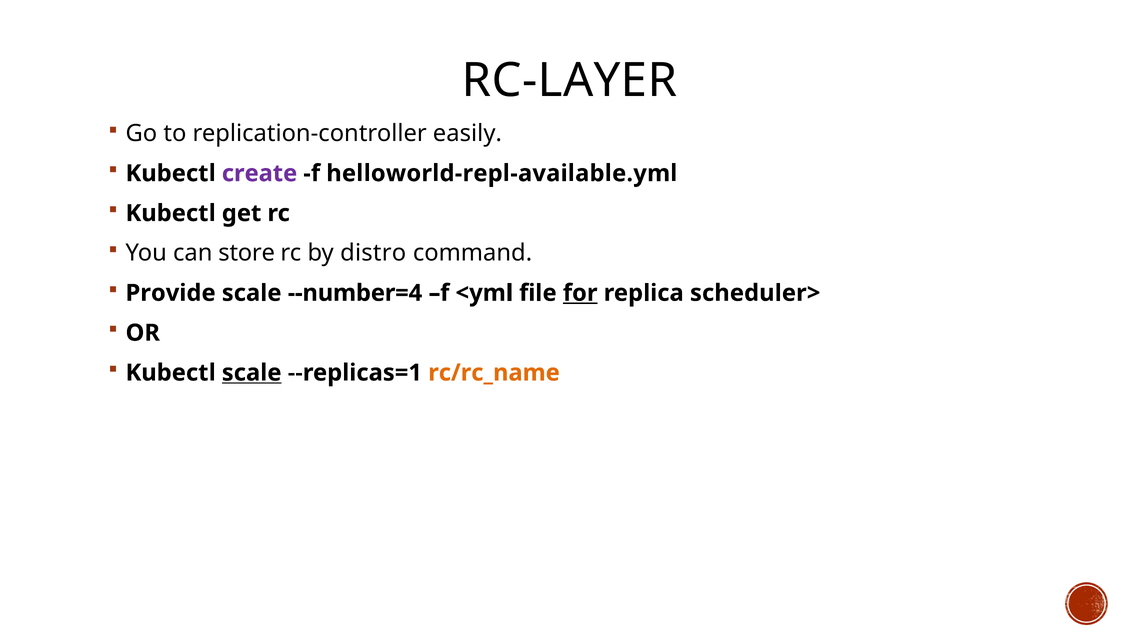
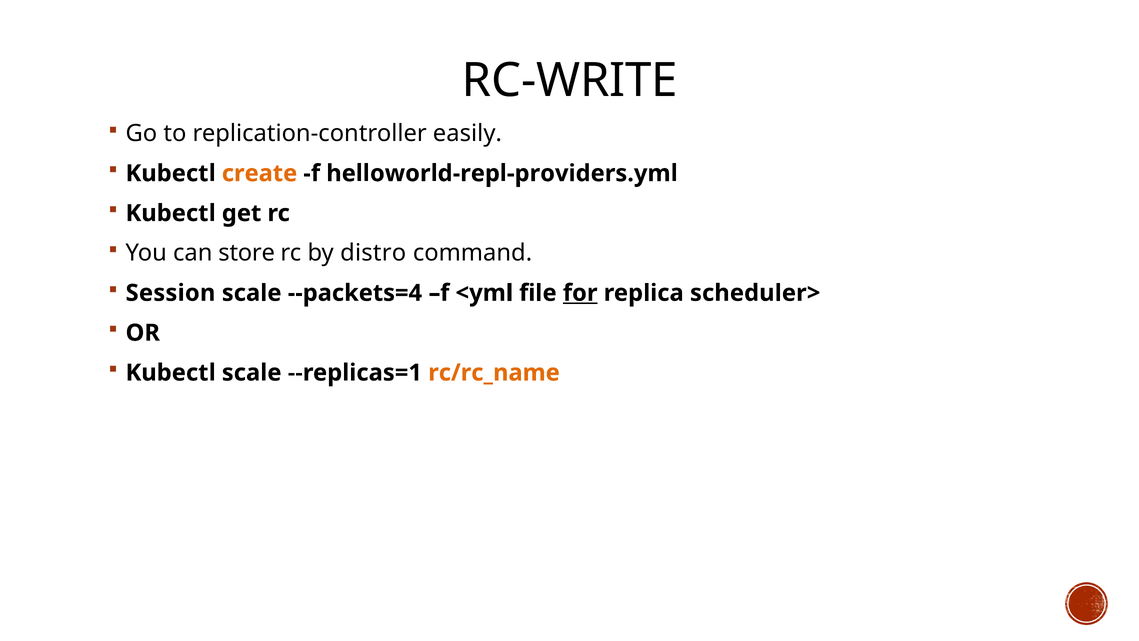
RC-LAYER: RC-LAYER -> RC-WRITE (570, 81)
create colour: purple -> orange (260, 173)
helloworld-repl-available.yml: helloworld-repl-available.yml -> helloworld-repl-providers.yml (502, 173)
Provide: Provide -> Session (170, 293)
--number=4: --number=4 -> --packets=4 (355, 293)
scale underline: present -> none (252, 373)
